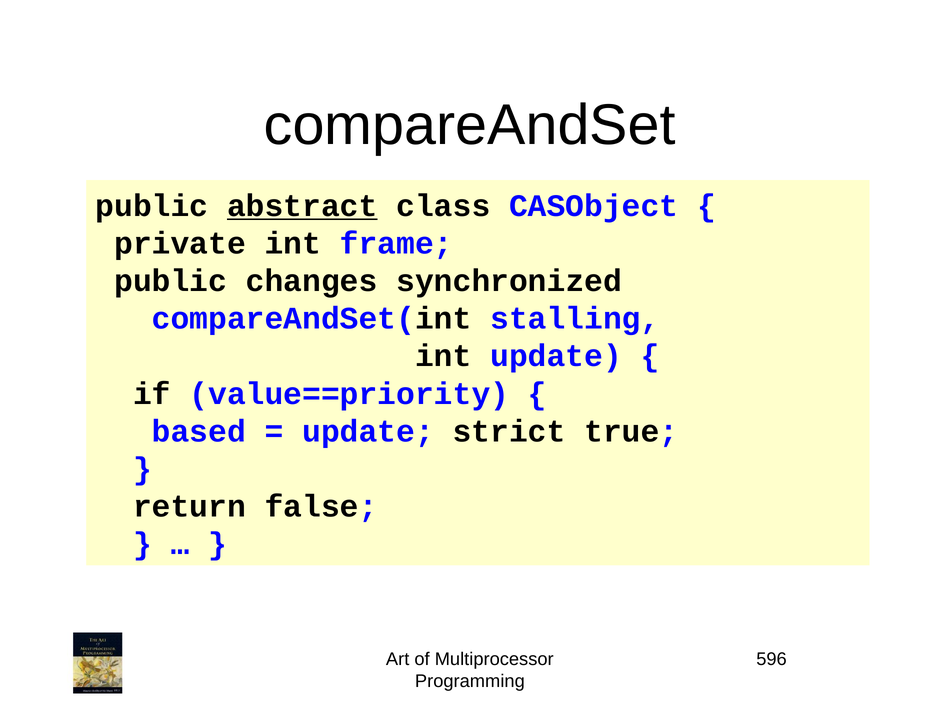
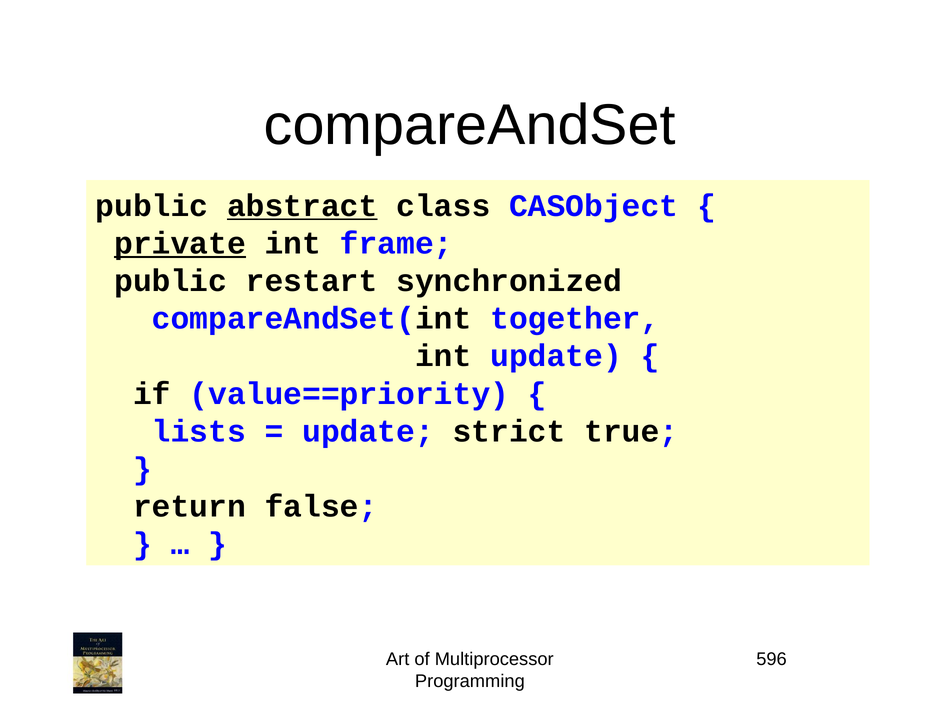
private underline: none -> present (180, 243)
changes: changes -> restart (312, 281)
stalling: stalling -> together (575, 319)
based: based -> lists (199, 431)
